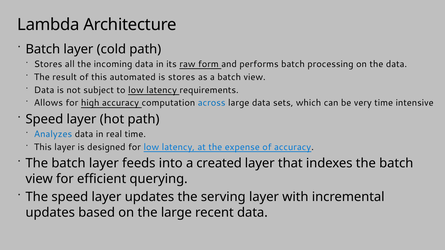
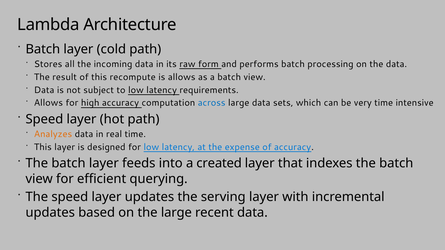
automated: automated -> recompute (133, 77)
is stores: stores -> allows (182, 77)
Analyzes colour: blue -> orange (53, 134)
